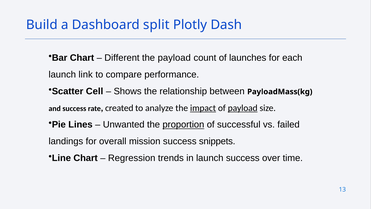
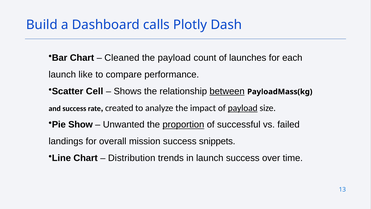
split: split -> calls (156, 25)
Different: Different -> Cleaned (122, 58)
link: link -> like (86, 74)
between underline: none -> present (227, 91)
impact underline: present -> none (203, 108)
Lines: Lines -> Show (81, 124)
Regression: Regression -> Distribution (132, 158)
